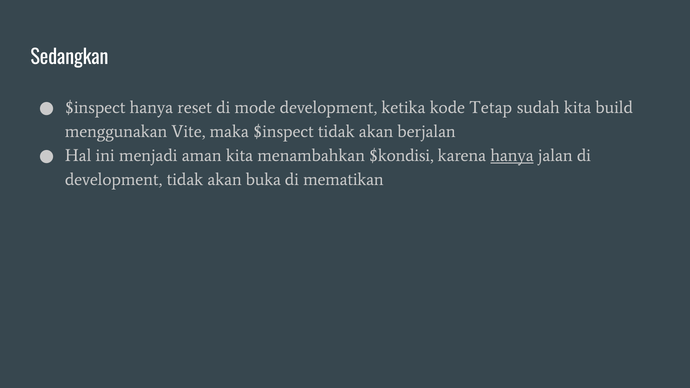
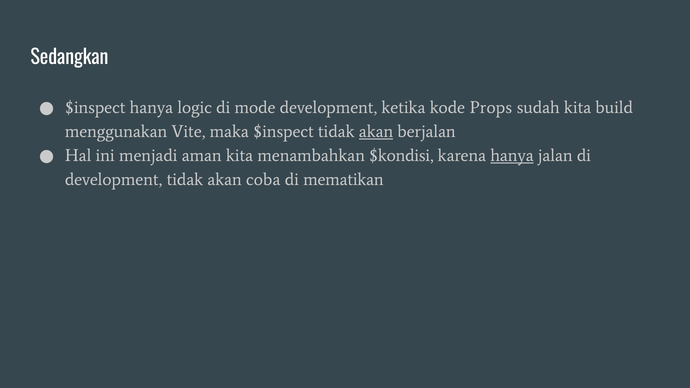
reset: reset -> logic (195, 108)
Tetap: Tetap -> Props (491, 108)
akan underline: none -> present (376, 132)
buka: buka -> coba (263, 180)
